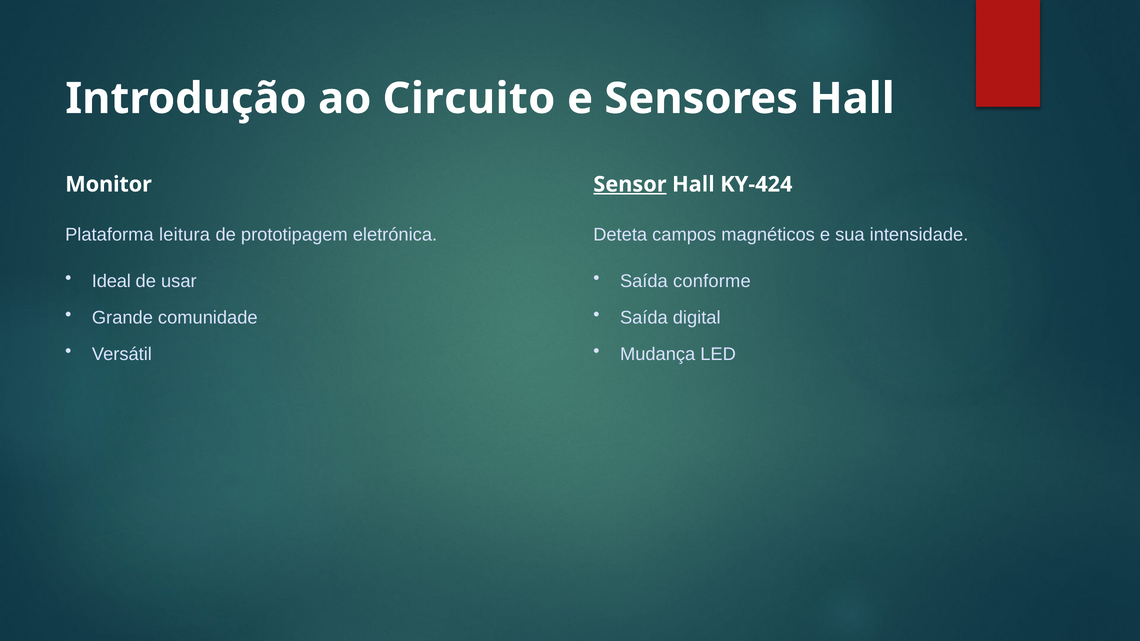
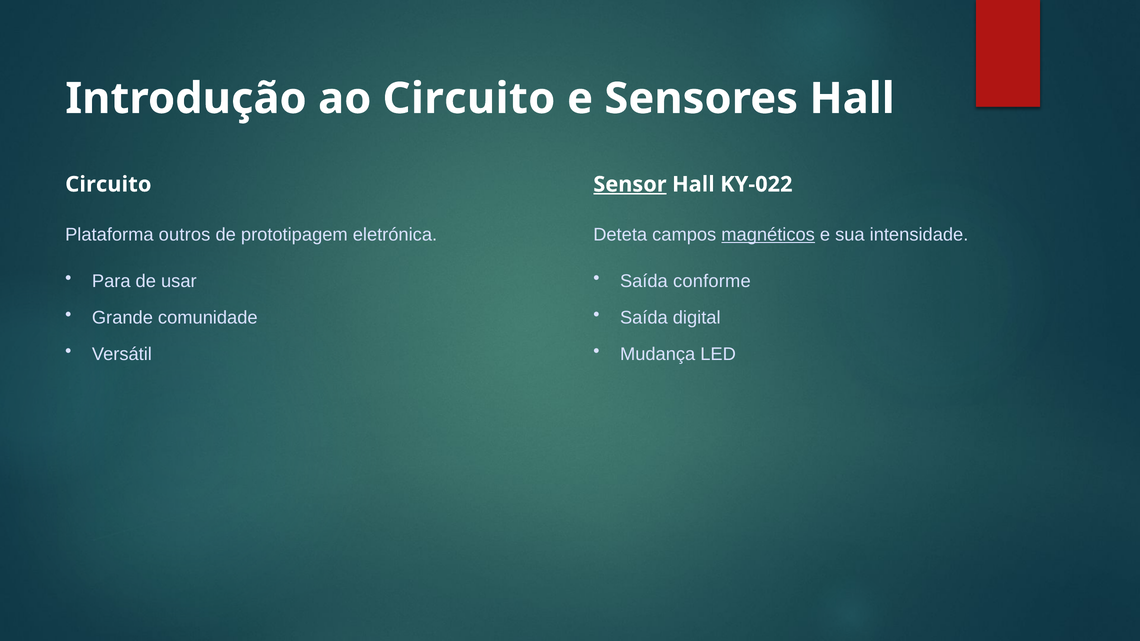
Monitor: Monitor -> Circuito (108, 184)
KY-424: KY-424 -> KY-022 (756, 184)
leitura: leitura -> outros (185, 235)
magnéticos underline: none -> present (768, 235)
Ideal: Ideal -> Para (111, 281)
